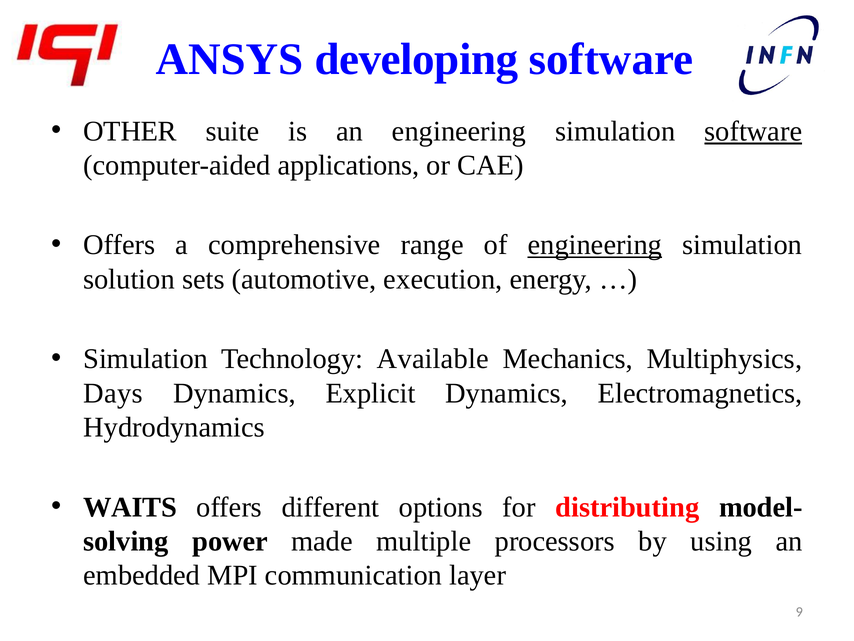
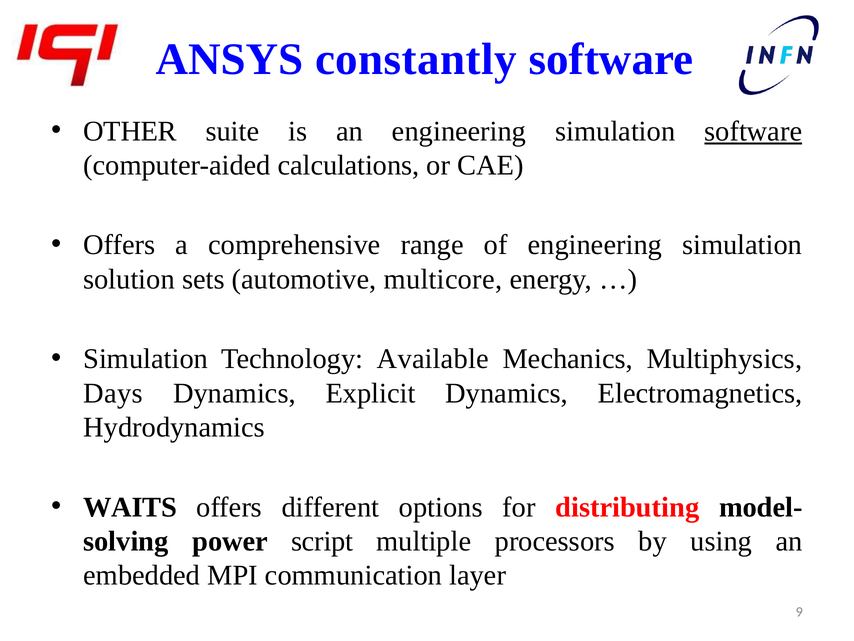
developing: developing -> constantly (416, 59)
applications: applications -> calculations (349, 165)
engineering underline: present -> none (595, 245)
execution: execution -> multicore (443, 279)
made: made -> script (322, 541)
